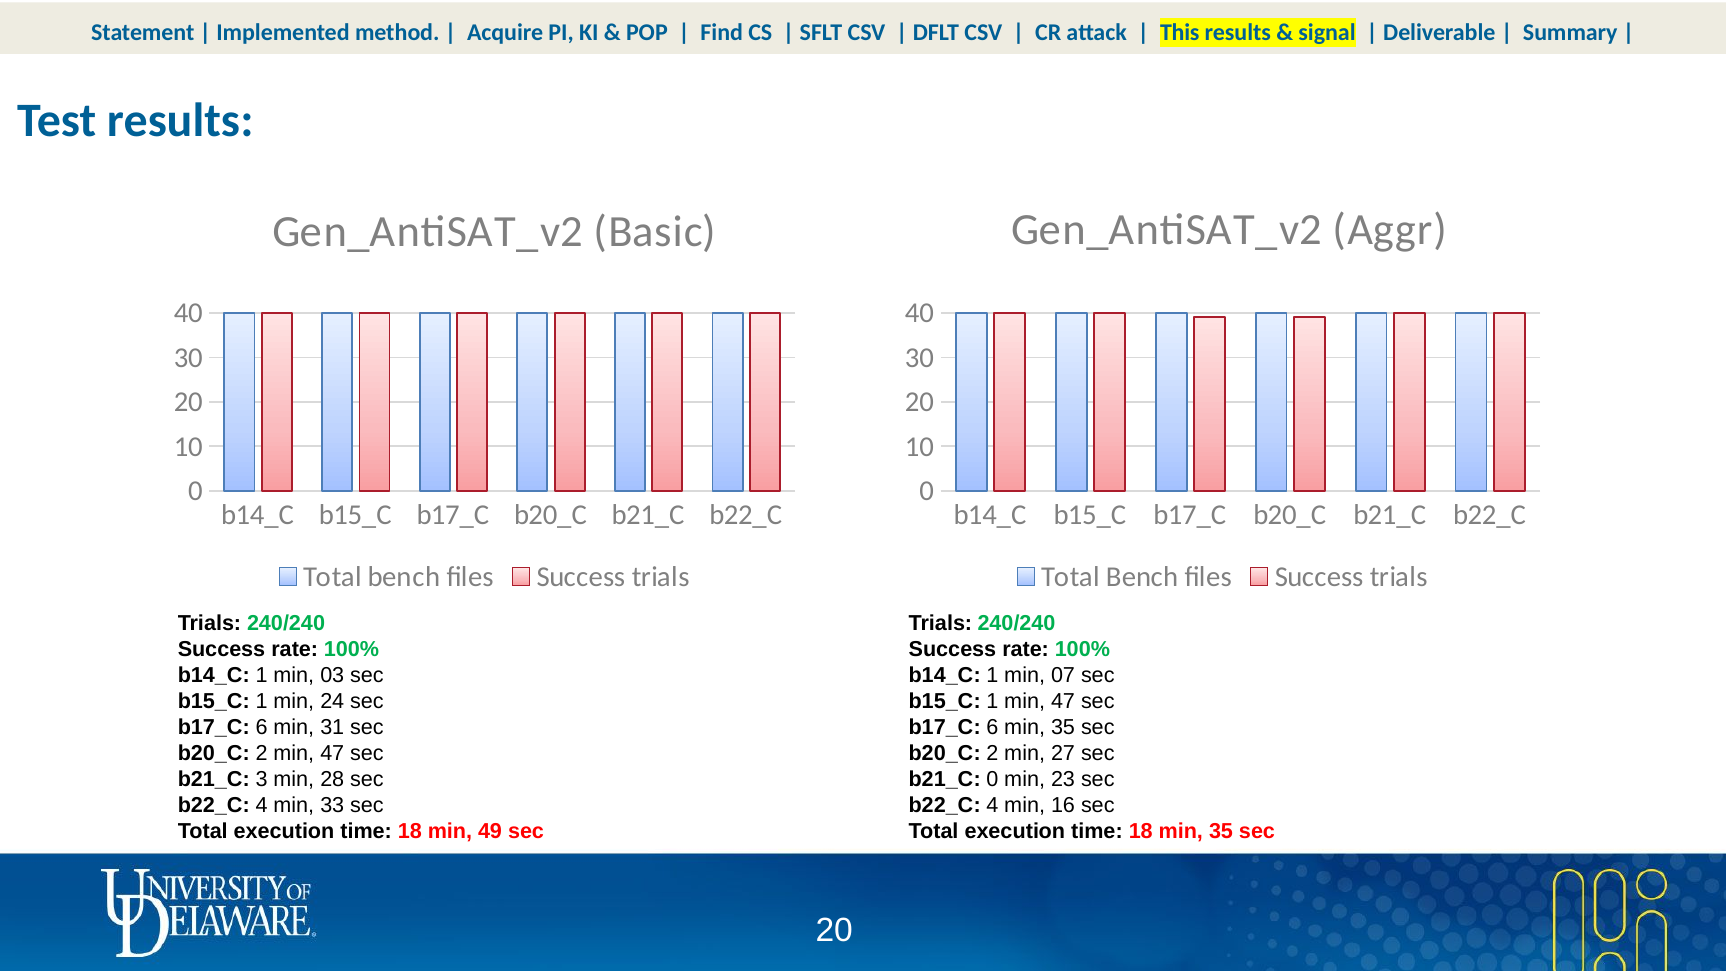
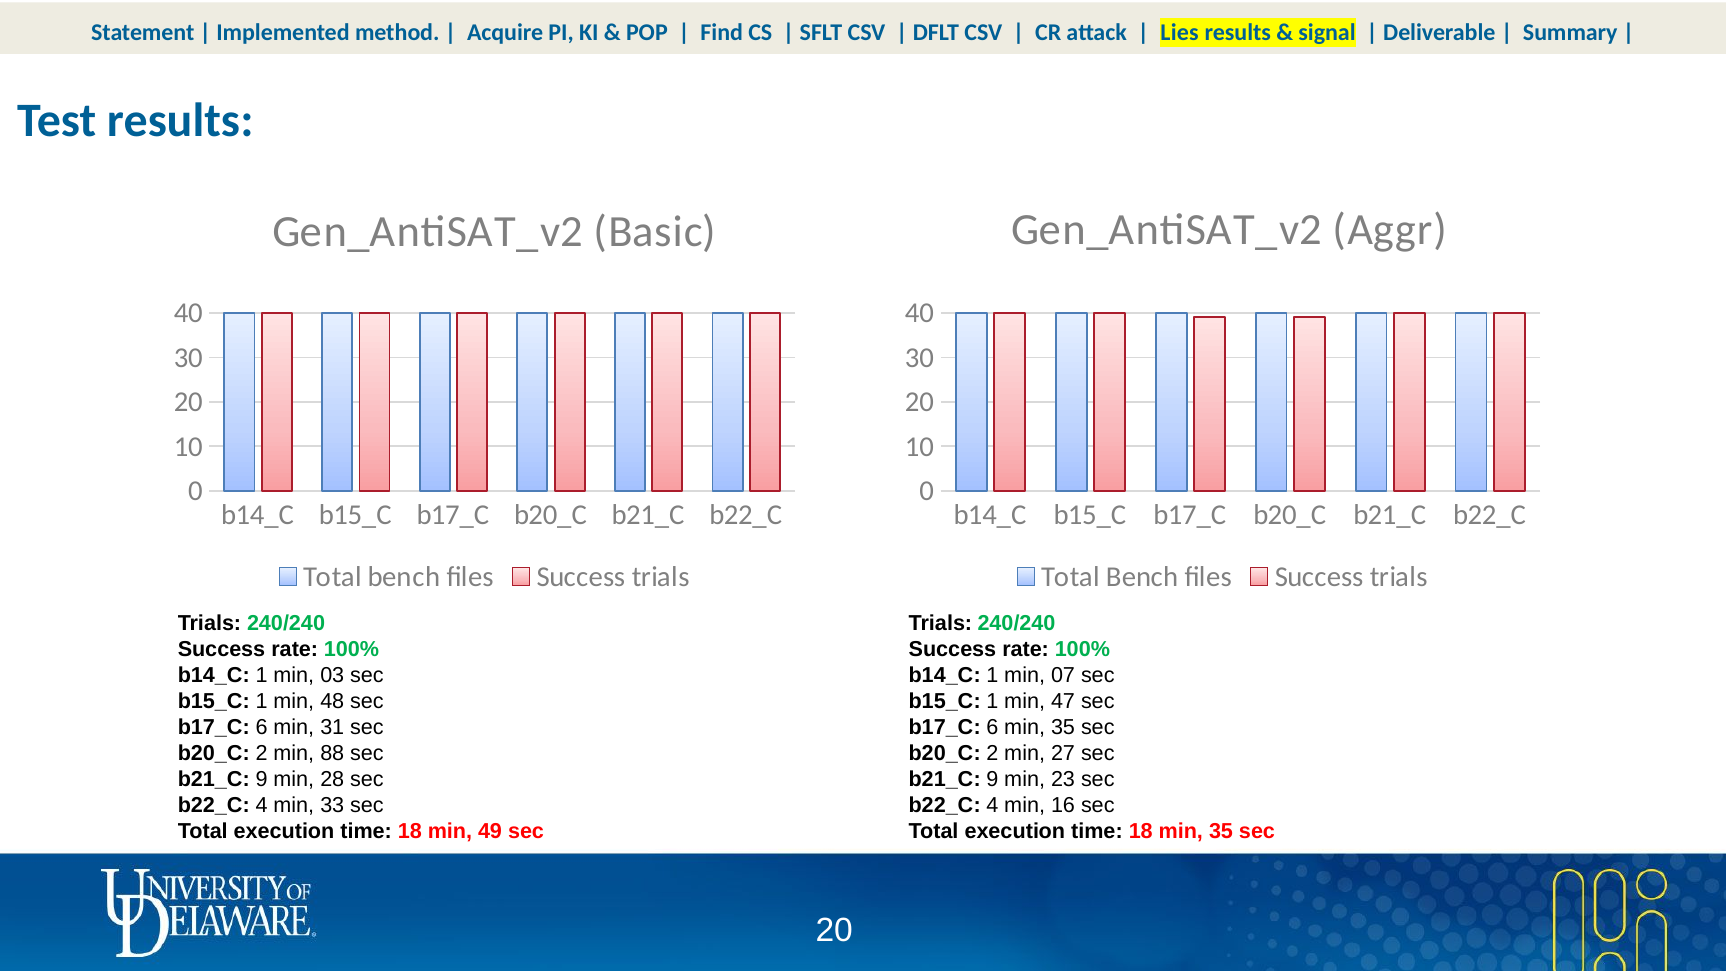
This: This -> Lies (1180, 33)
24: 24 -> 48 (332, 701)
2 min 47: 47 -> 88 (332, 753)
3: 3 -> 9 (262, 779)
0: 0 -> 9 (992, 779)
